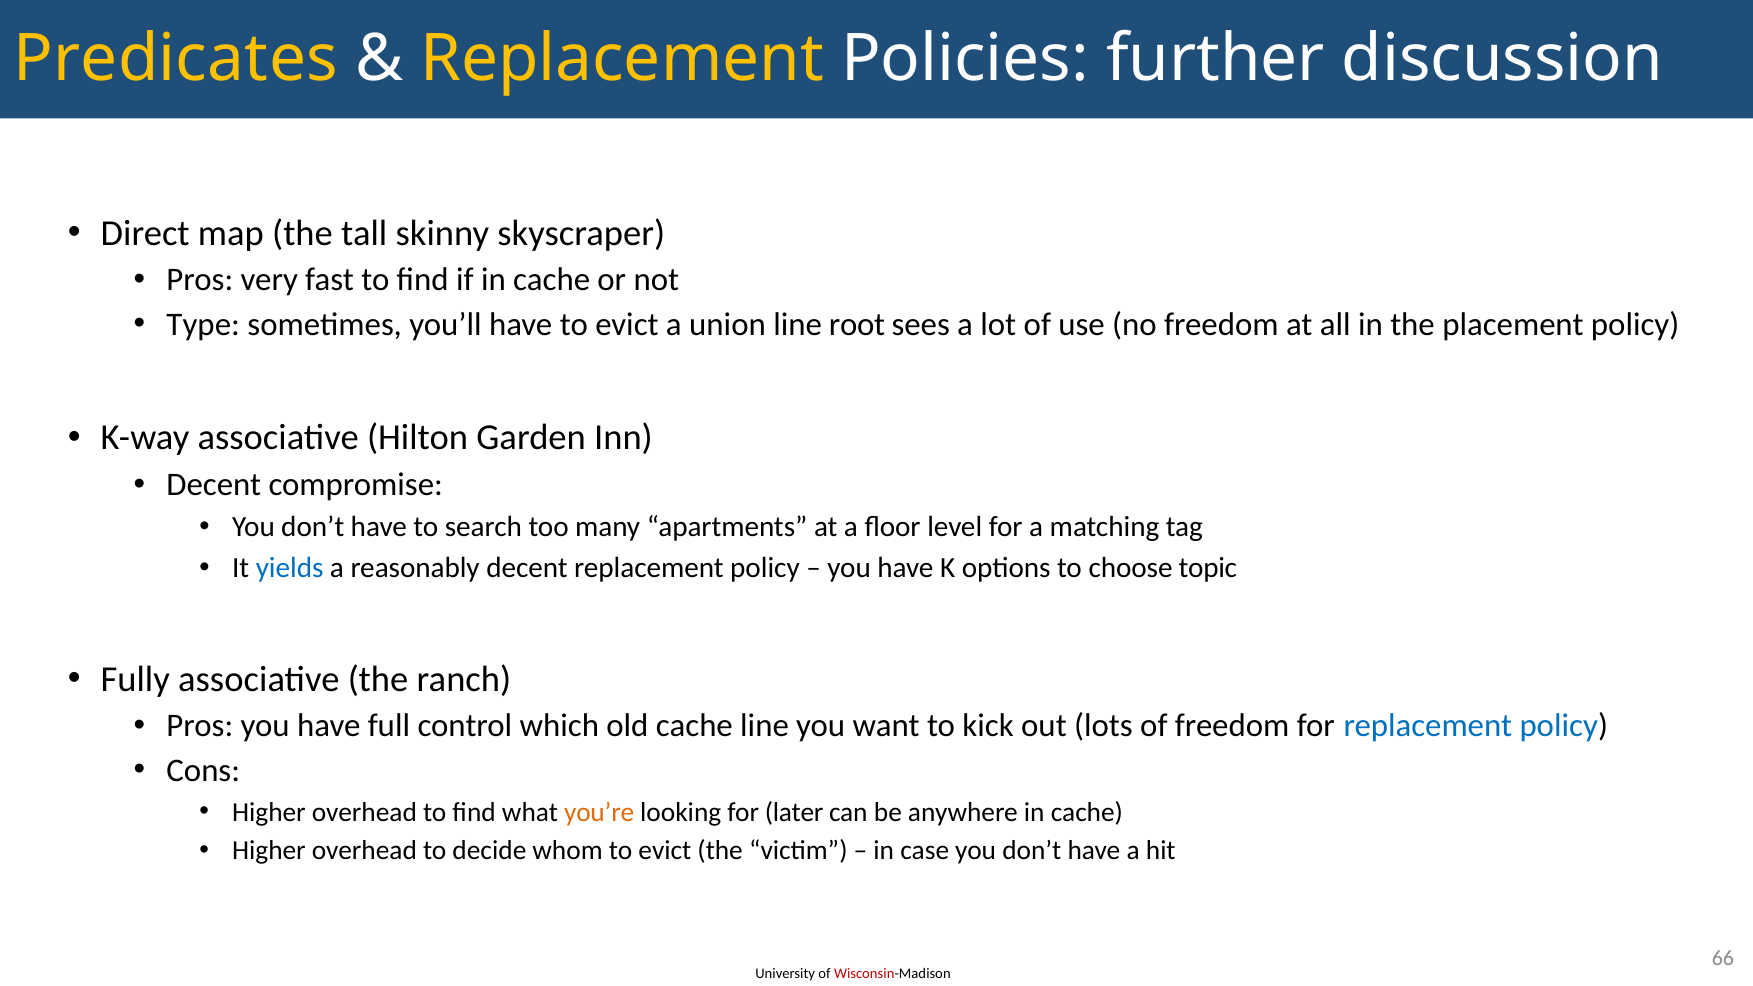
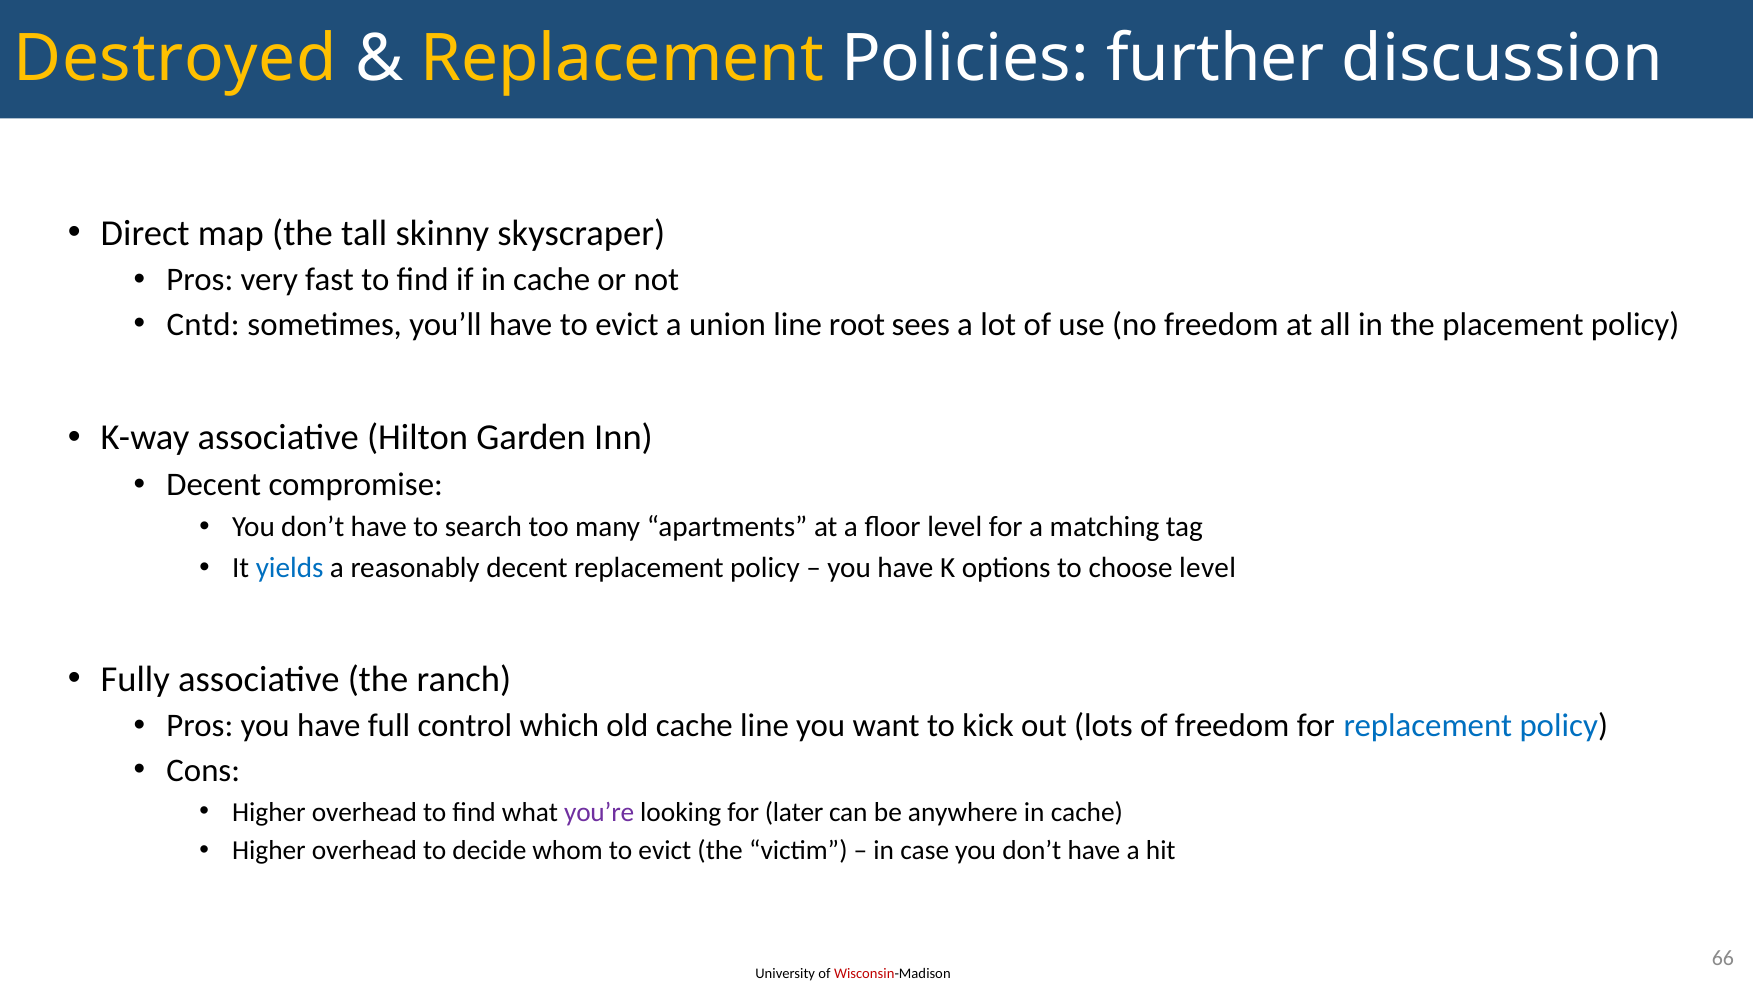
Predicates: Predicates -> Destroyed (175, 59)
Type: Type -> Cntd (203, 324)
choose topic: topic -> level (1208, 568)
you’re colour: orange -> purple (599, 812)
